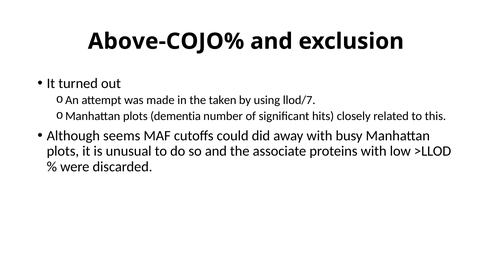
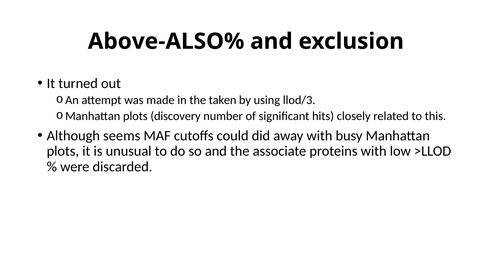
Above-COJO%: Above-COJO% -> Above-ALSO% (166, 41)
llod/7: llod/7 -> llod/3 (299, 100)
dementia: dementia -> discovery (176, 116)
